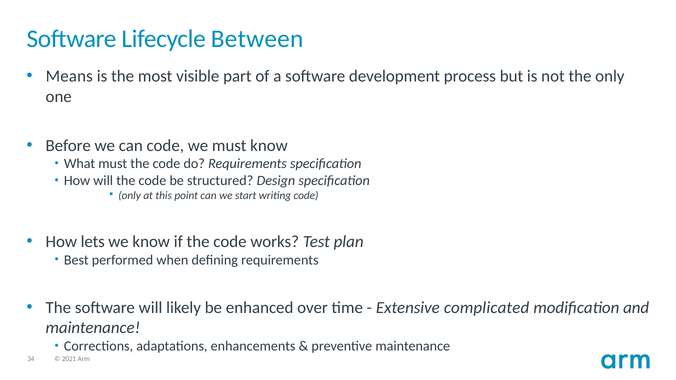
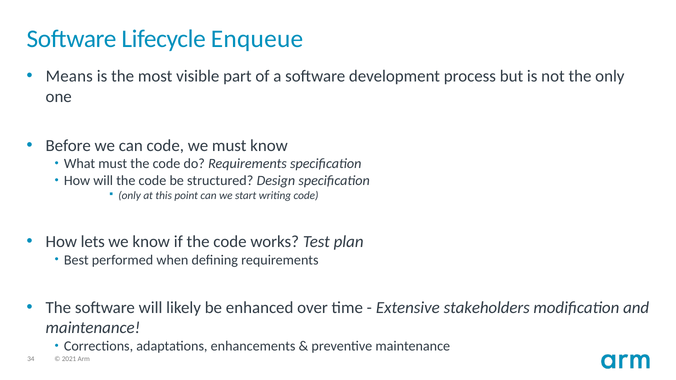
Between: Between -> Enqueue (257, 39)
complicated: complicated -> stakeholders (487, 308)
